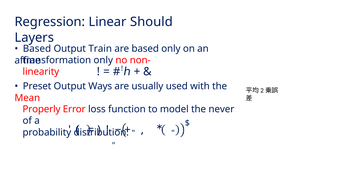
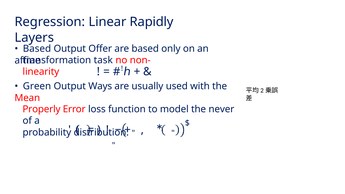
Should: Should -> Rapidly (152, 22)
Train: Train -> Offer (100, 49)
only: only -> task (103, 60)
Preset: Preset -> Green (37, 86)
